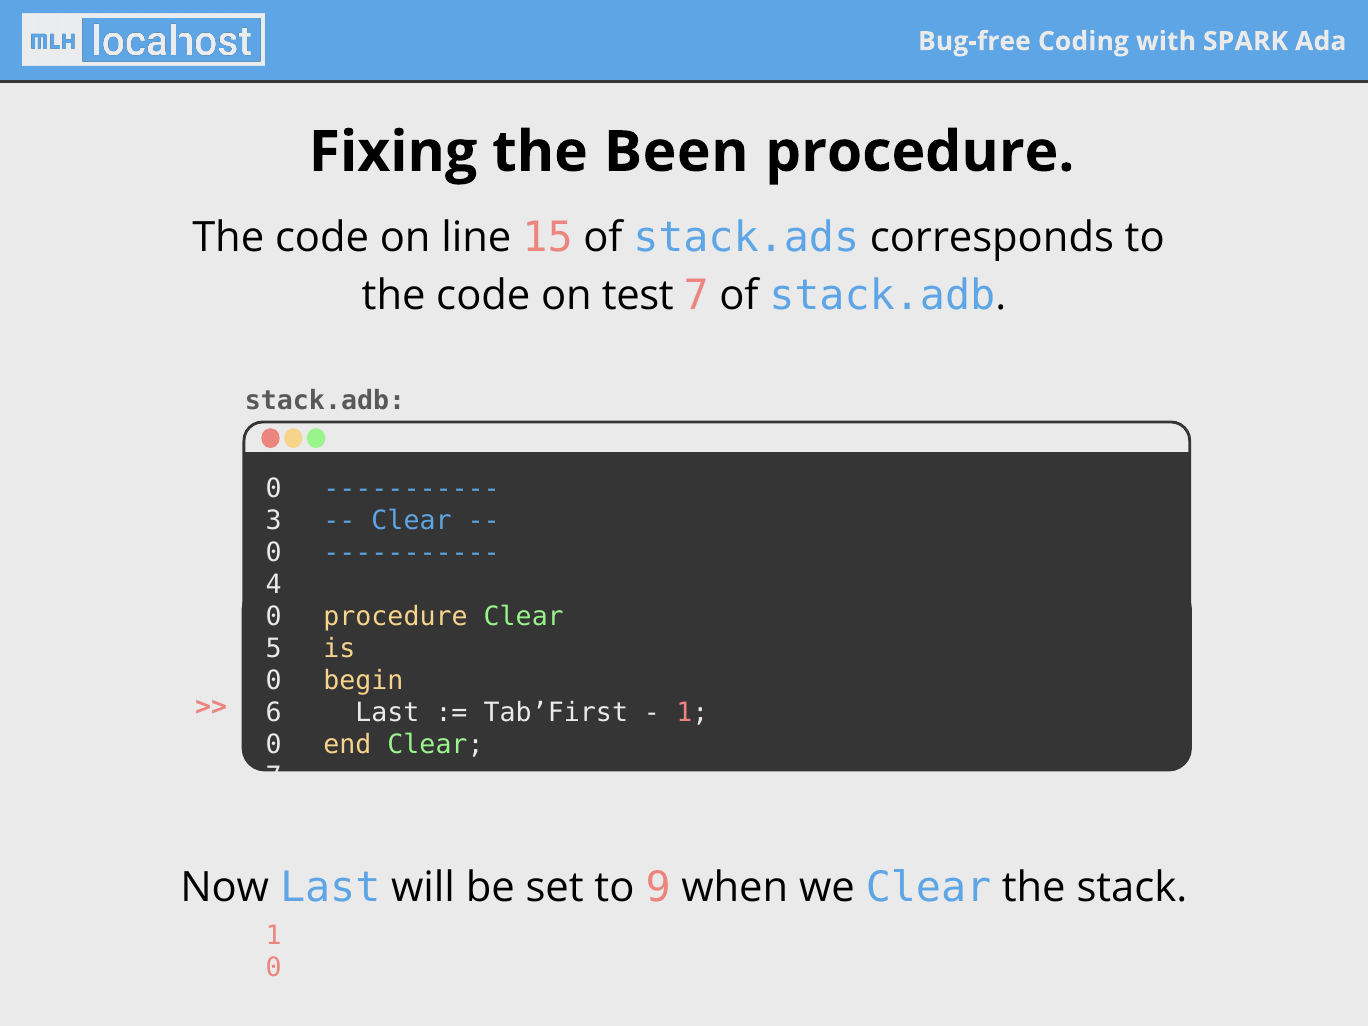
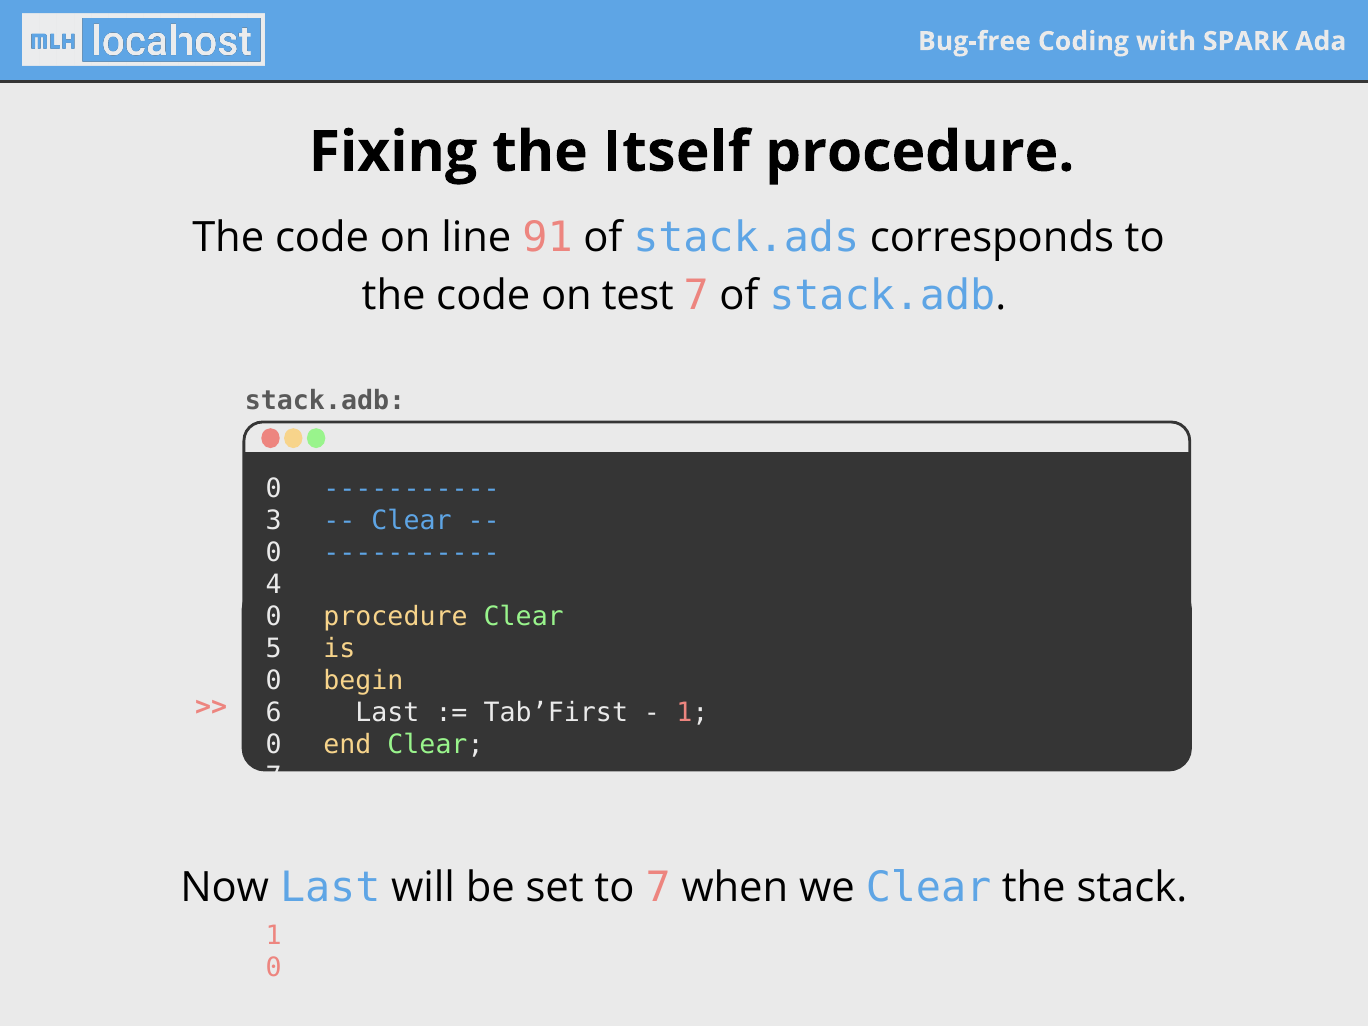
Been: Been -> Itself (676, 152)
15: 15 -> 91 (548, 238)
to 9: 9 -> 7 (658, 888)
